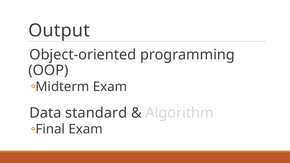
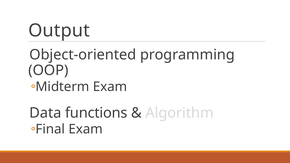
standard: standard -> functions (96, 113)
